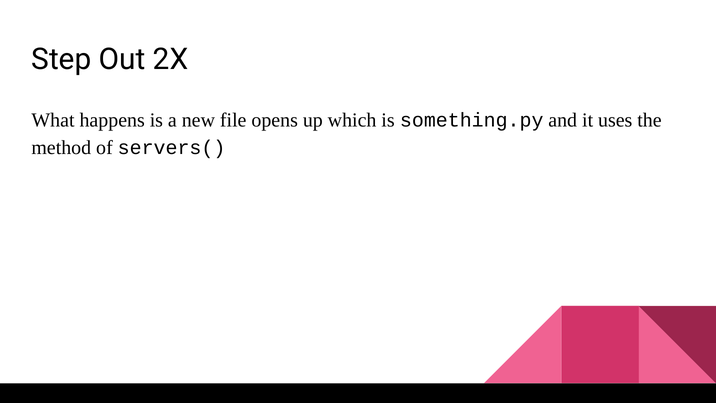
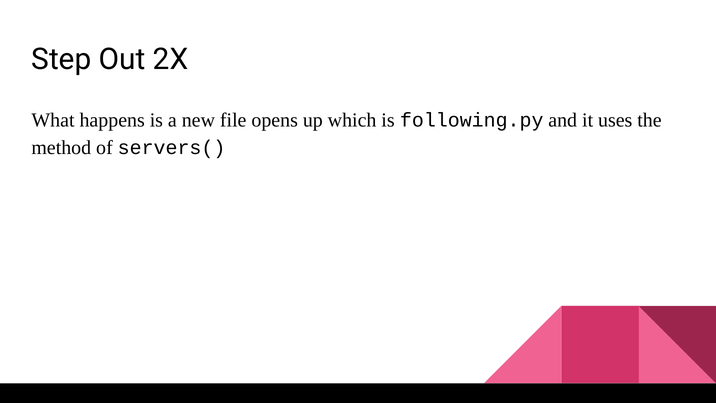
something.py: something.py -> following.py (472, 120)
